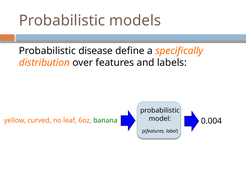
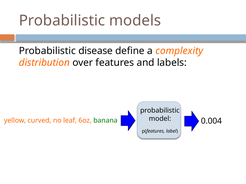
specifically: specifically -> complexity (179, 51)
